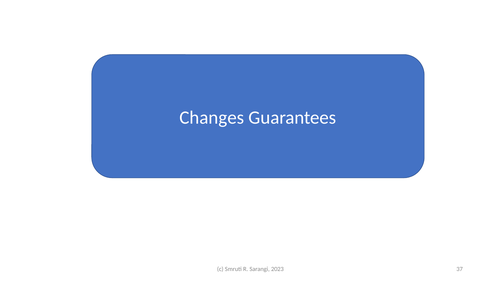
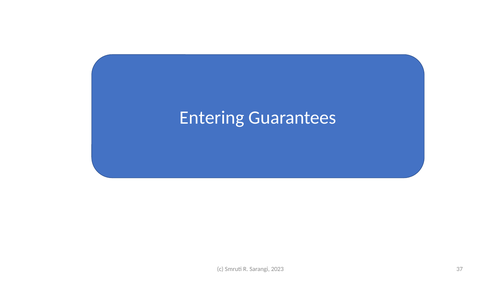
Changes: Changes -> Entering (212, 117)
